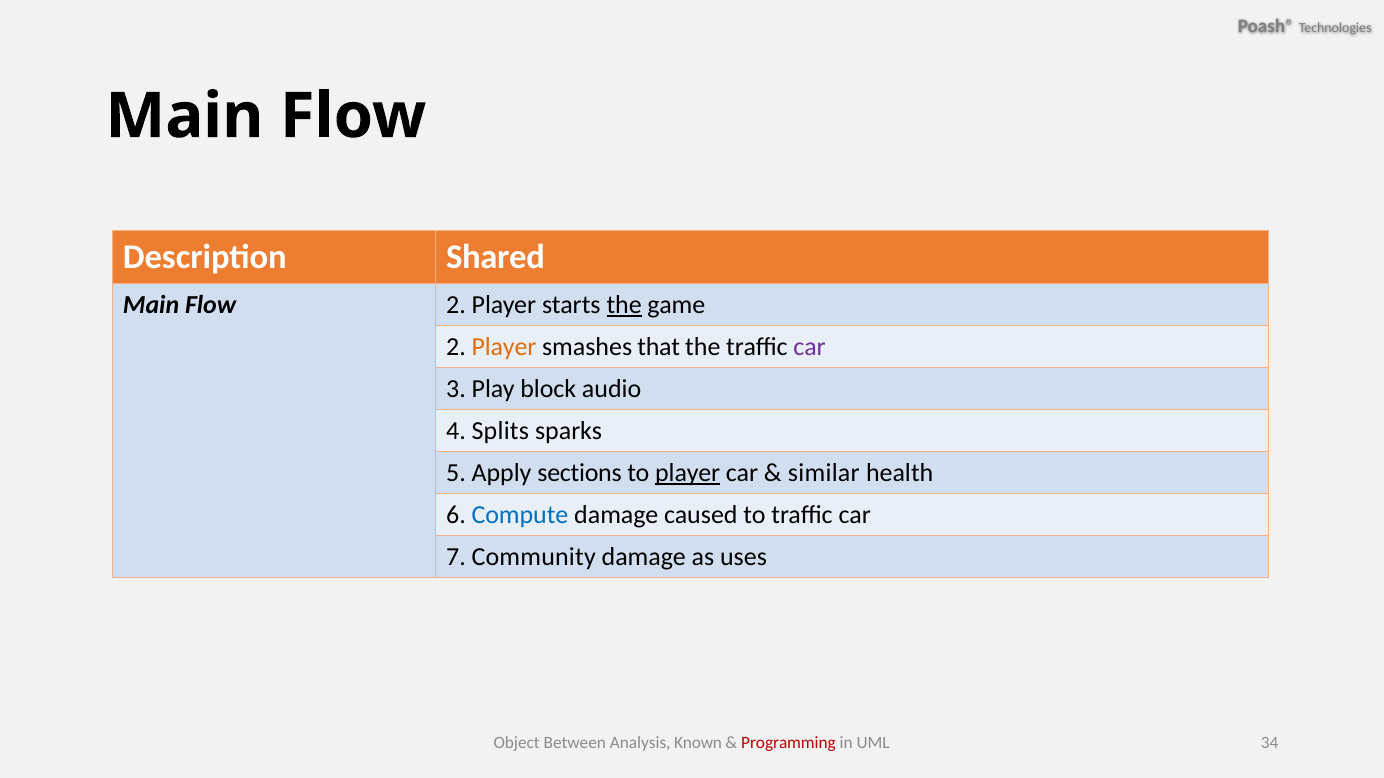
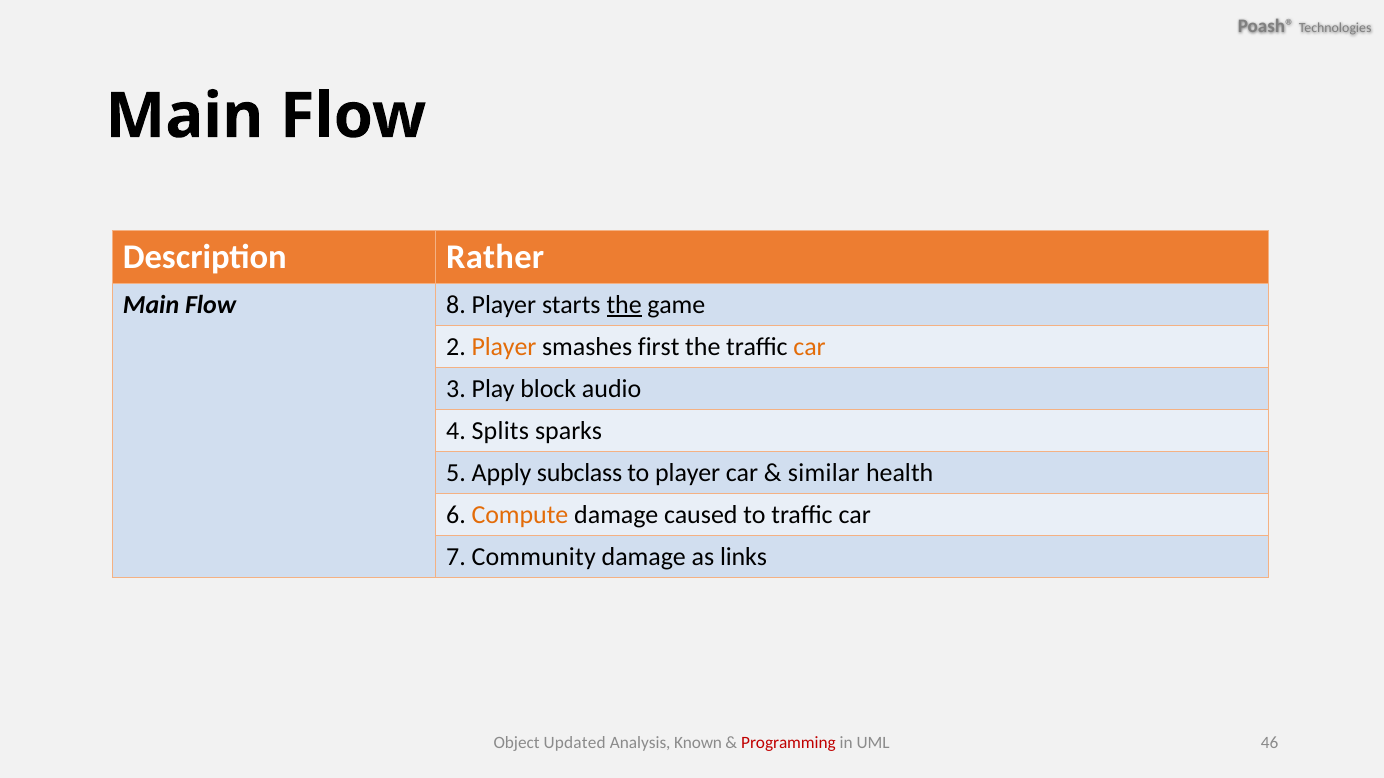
Shared: Shared -> Rather (495, 258)
Flow 2: 2 -> 8 (456, 305)
that: that -> first (659, 347)
car colour: purple -> orange (810, 347)
sections: sections -> subclass (580, 473)
player underline: present -> none (688, 473)
Compute colour: blue -> orange (520, 515)
uses: uses -> links (744, 557)
Between: Between -> Updated (575, 743)
34: 34 -> 46 (1270, 743)
